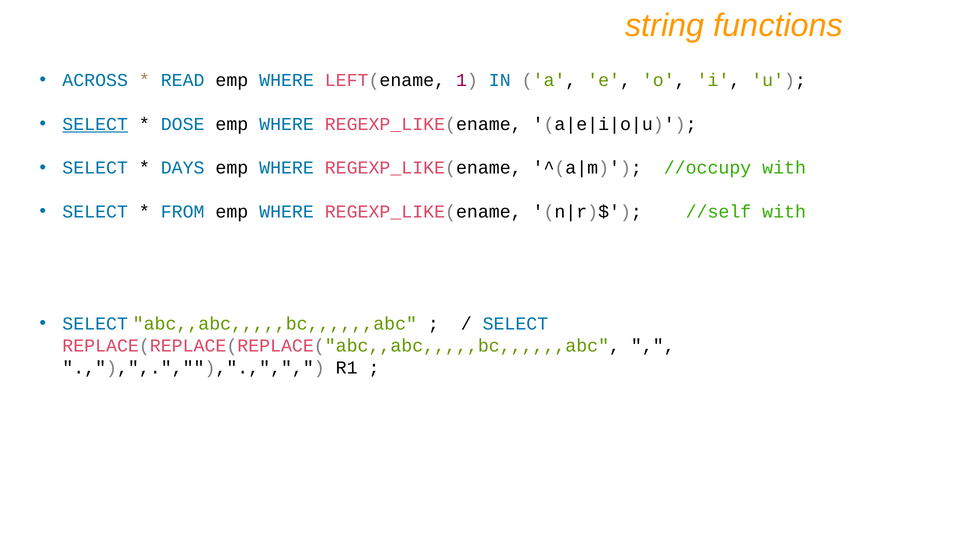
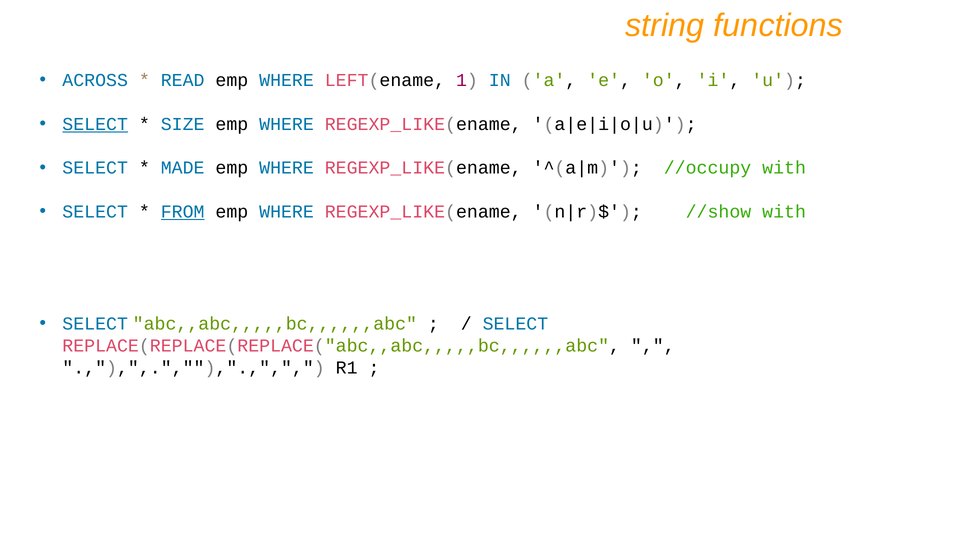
DOSE: DOSE -> SIZE (183, 124)
DAYS: DAYS -> MADE (183, 168)
FROM underline: none -> present (183, 212)
//self: //self -> //show (718, 212)
